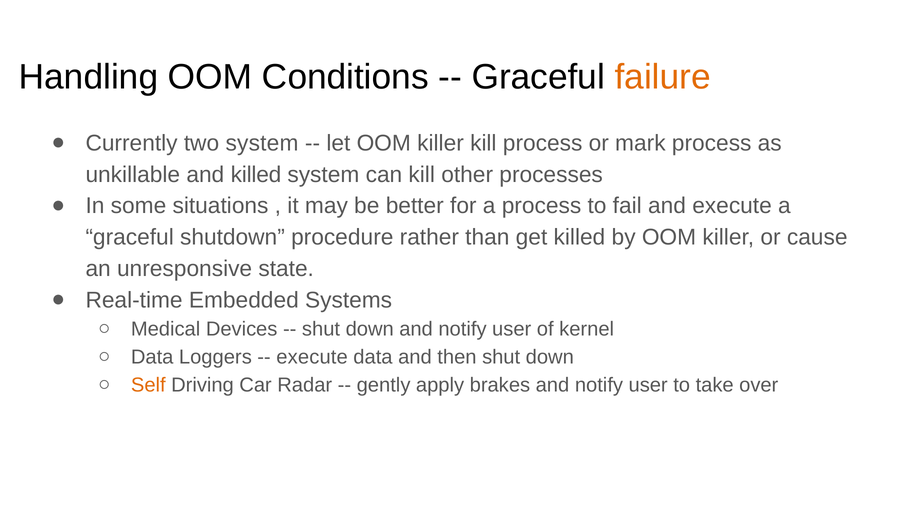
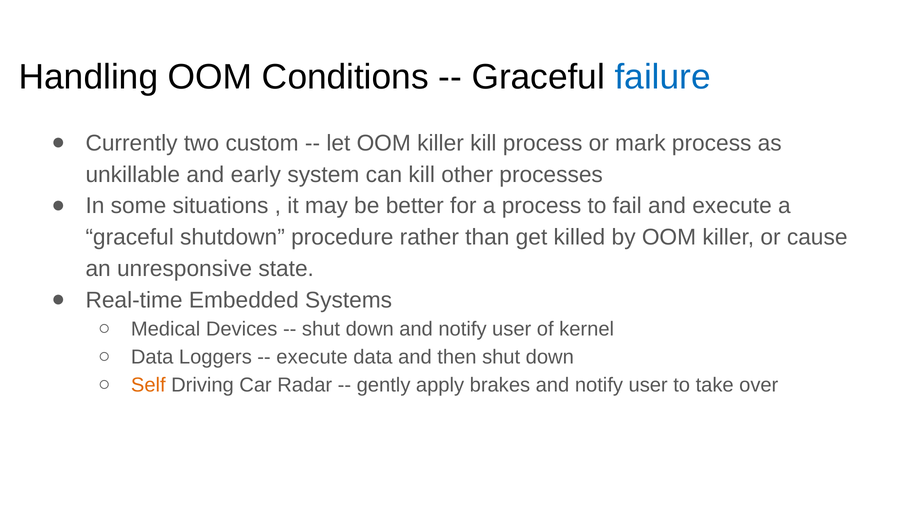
failure colour: orange -> blue (663, 77)
two system: system -> custom (262, 143)
and killed: killed -> early (256, 174)
